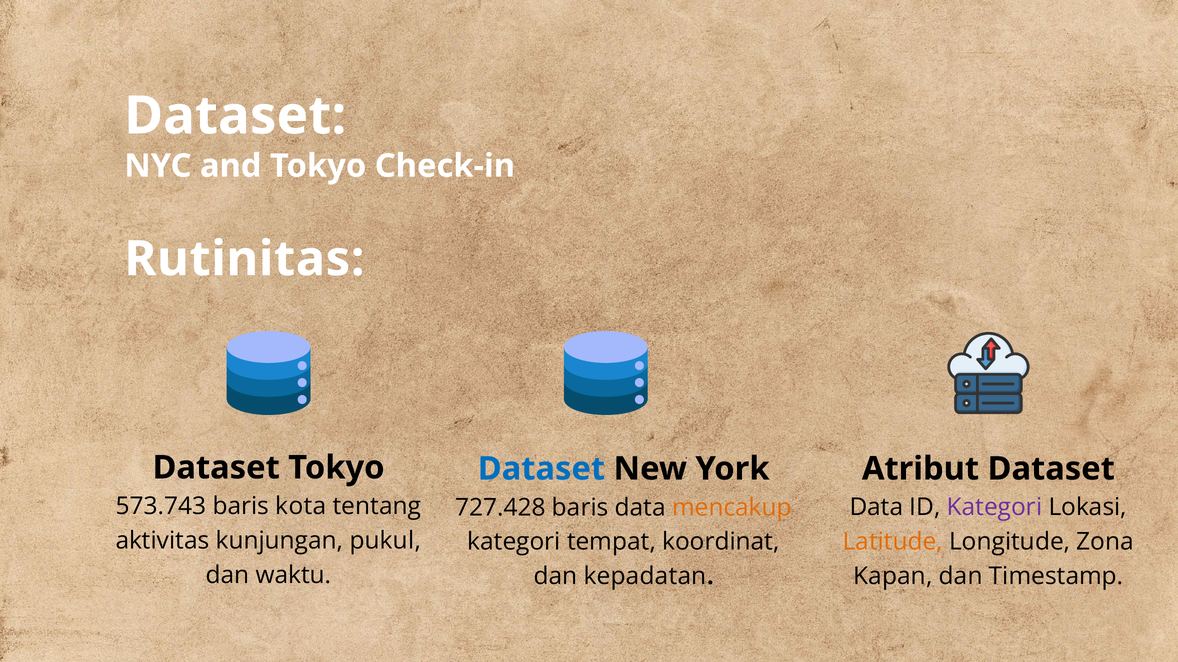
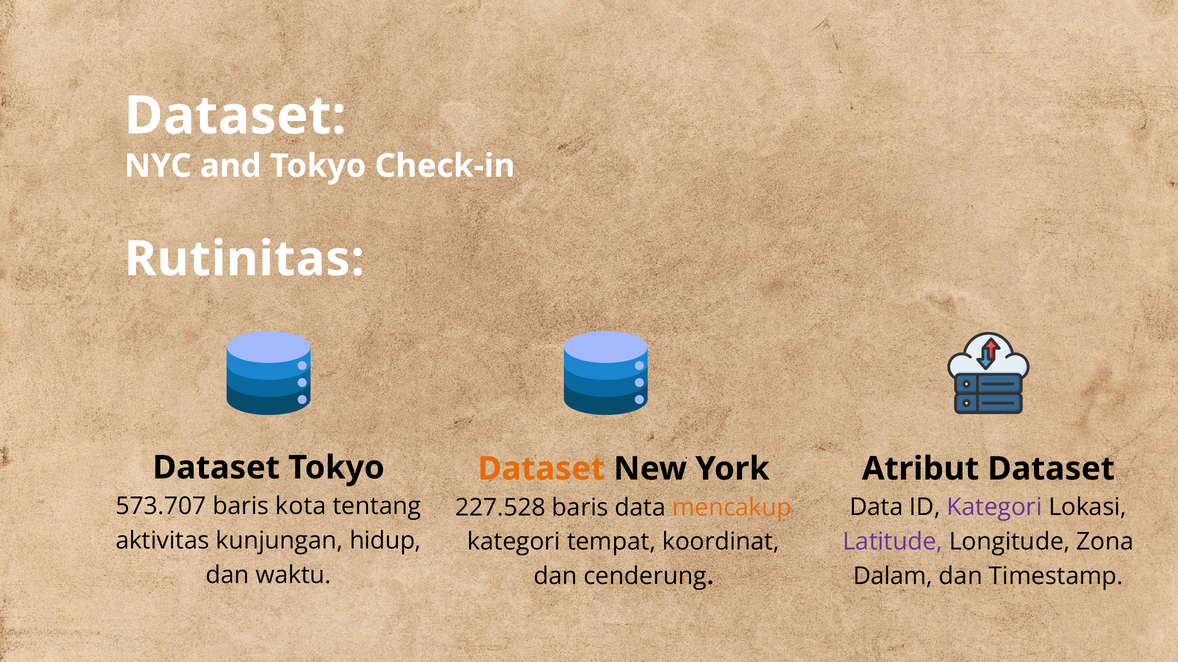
Dataset colour: blue -> orange (541, 469)
573.743: 573.743 -> 573.707 (161, 507)
727.428: 727.428 -> 227.528 (500, 508)
pukul: pukul -> hidup (385, 541)
Latitude colour: orange -> purple (893, 542)
Kapan: Kapan -> Dalam (893, 577)
kepadatan: kepadatan -> cenderung (645, 577)
